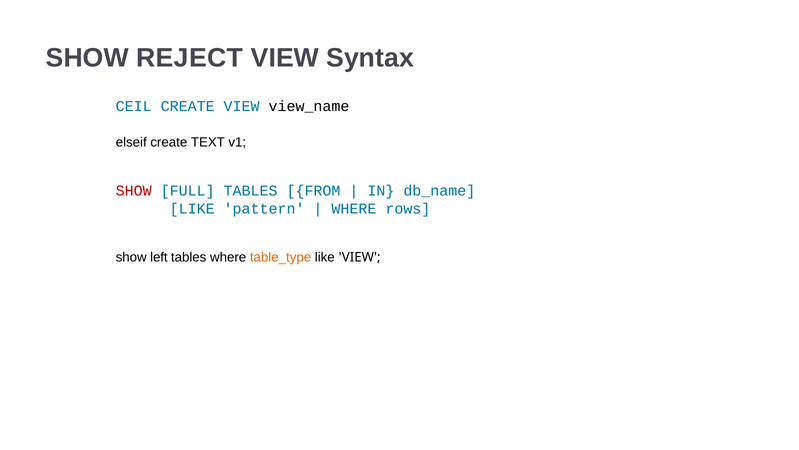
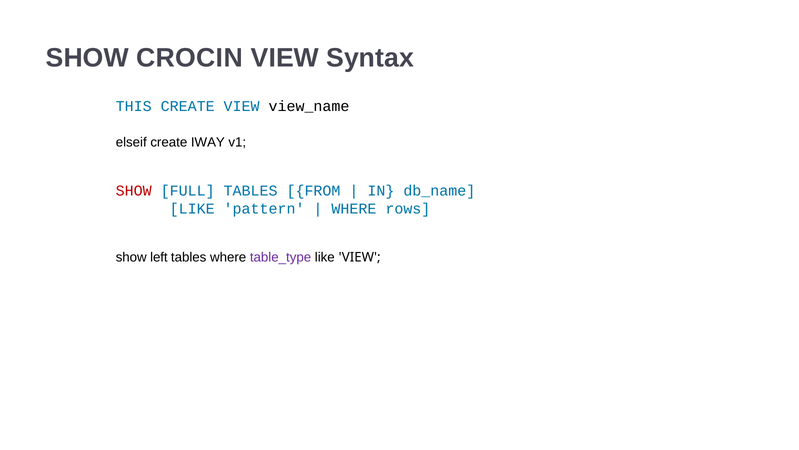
REJECT: REJECT -> CROCIN (190, 58)
CEIL: CEIL -> THIS (134, 106)
TEXT: TEXT -> IWAY (208, 142)
table_type colour: orange -> purple (281, 257)
